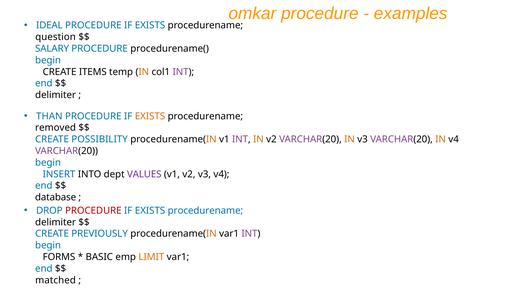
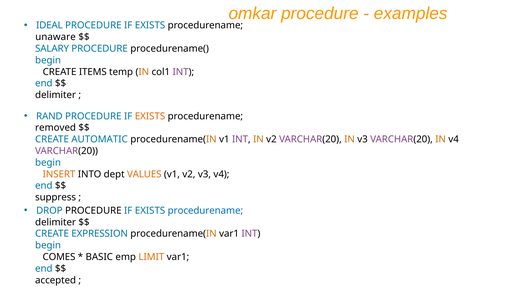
question: question -> unaware (56, 37)
THAN: THAN -> RAND (49, 116)
POSSIBILITY: POSSIBILITY -> AUTOMATIC (100, 140)
INSERT colour: blue -> orange (59, 174)
VALUES colour: purple -> orange (144, 174)
database: database -> suppress (56, 198)
PROCEDURE colour: red -> black (93, 211)
PREVIOUSLY: PREVIOUSLY -> EXPRESSION (100, 234)
FORMS: FORMS -> COMES (59, 257)
matched: matched -> accepted (56, 280)
